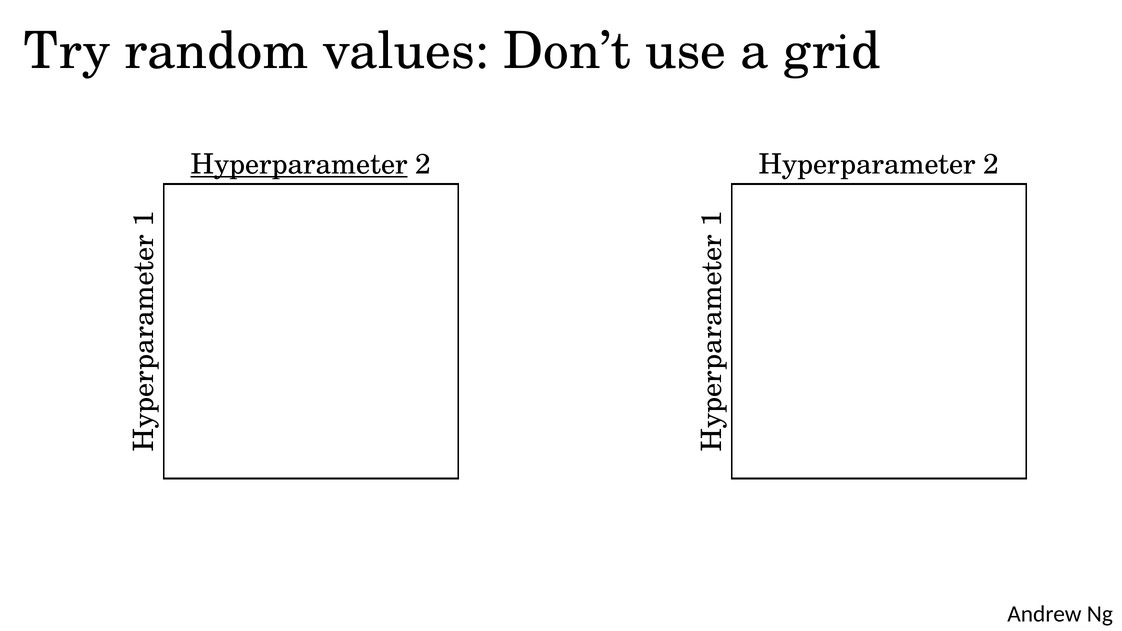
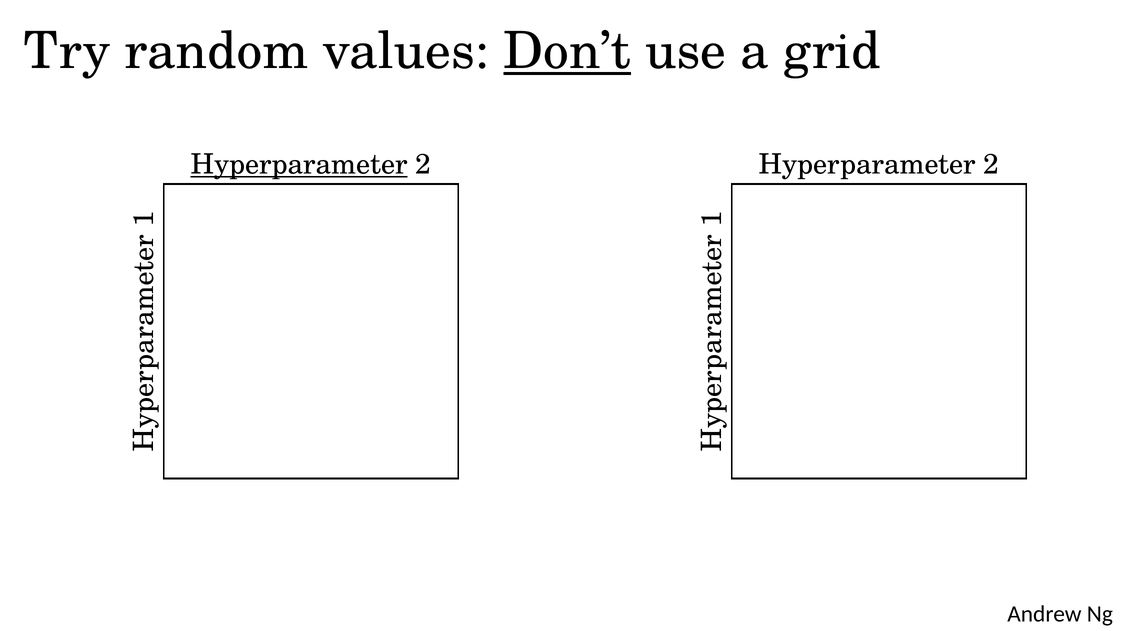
Don’t underline: none -> present (567, 51)
